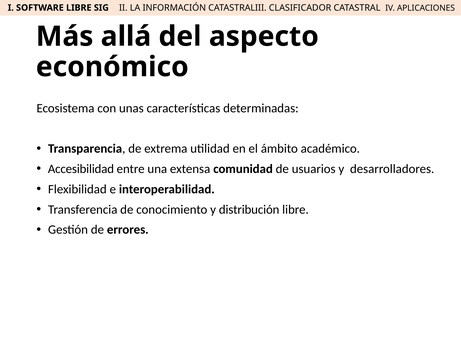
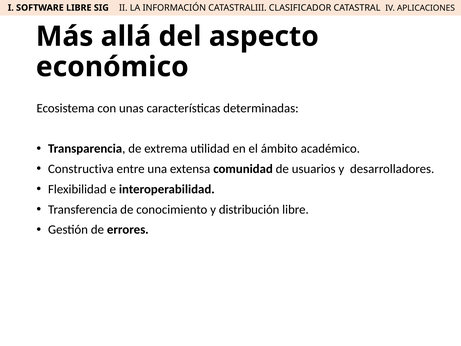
Accesibilidad: Accesibilidad -> Constructiva (81, 169)
